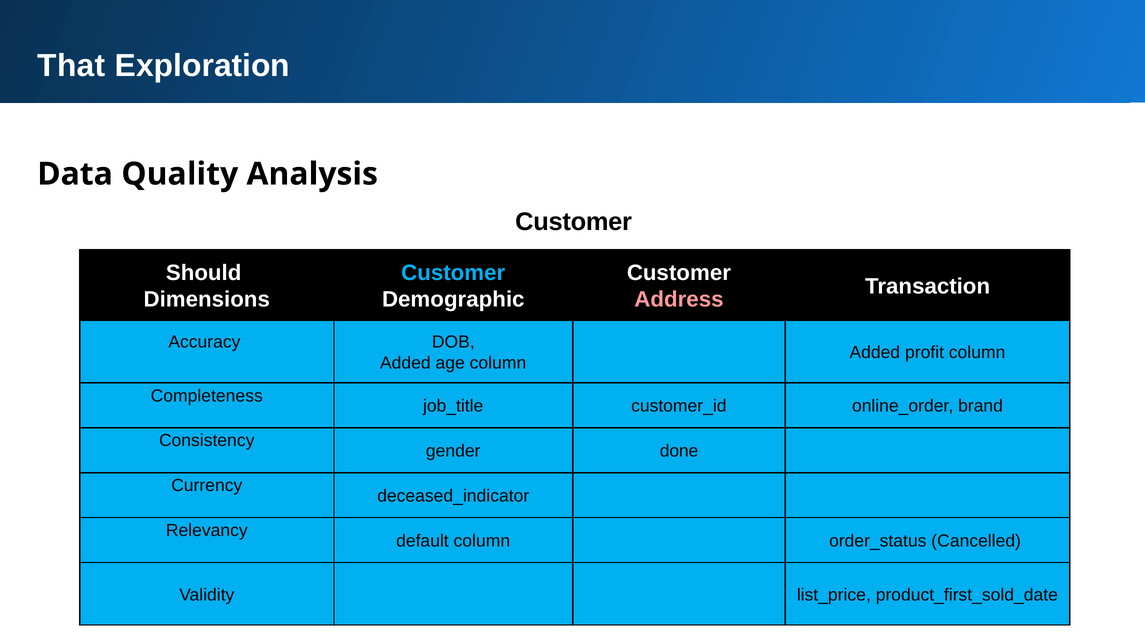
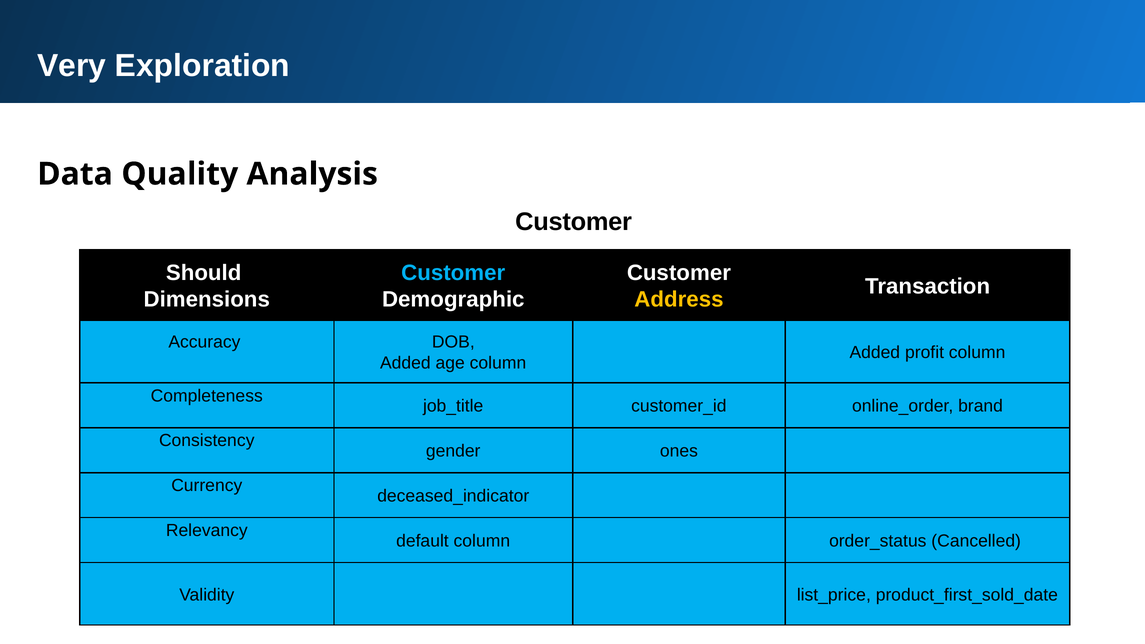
That: That -> Very (72, 66)
Address colour: pink -> yellow (679, 300)
done: done -> ones (679, 451)
